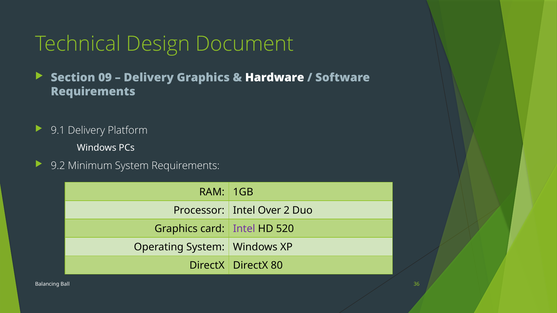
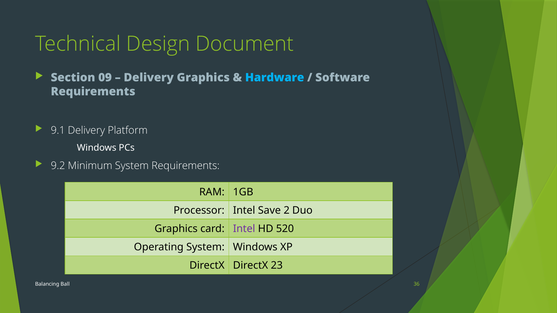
Hardware colour: white -> light blue (275, 78)
Over: Over -> Save (269, 211)
80: 80 -> 23 (277, 266)
